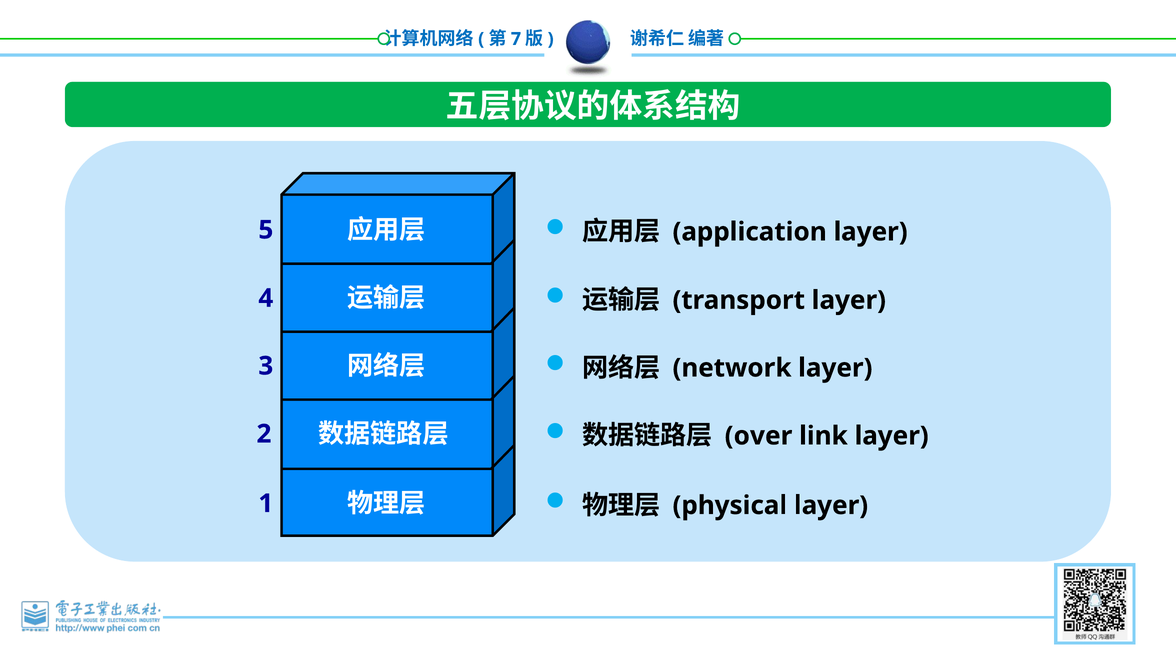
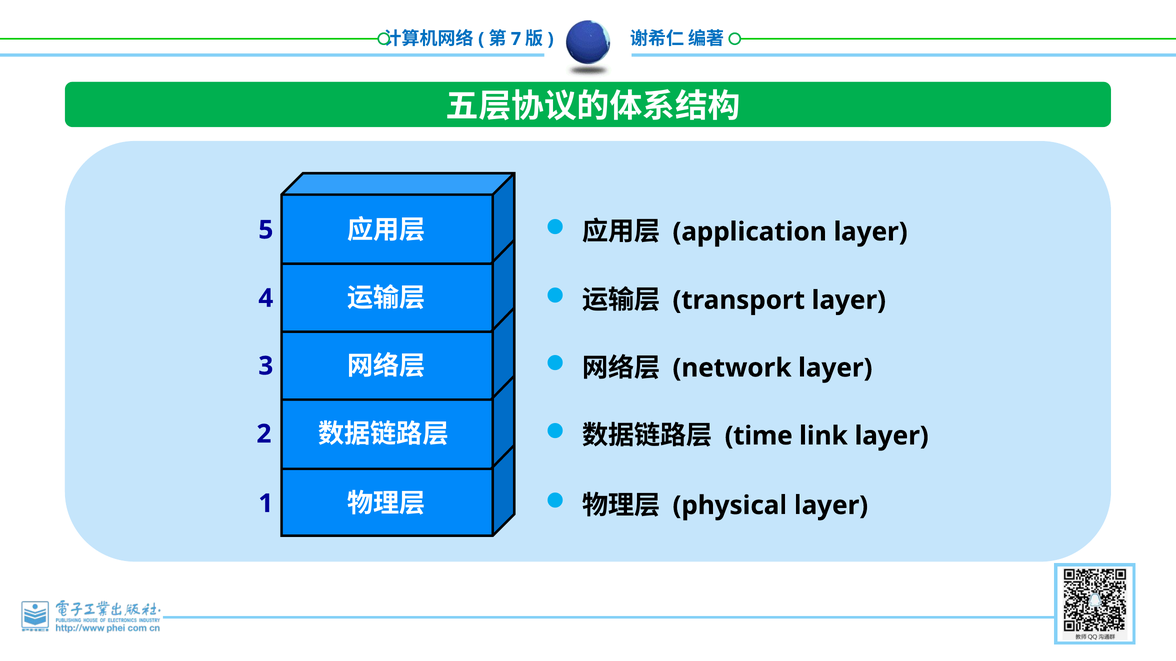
over: over -> time (759, 436)
